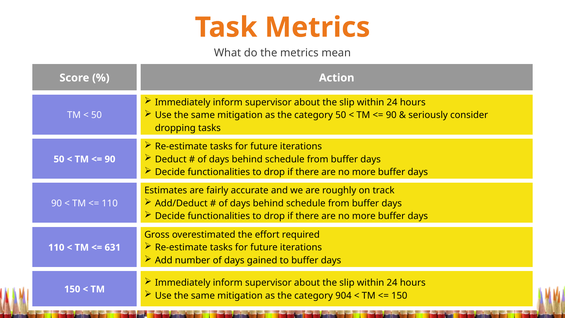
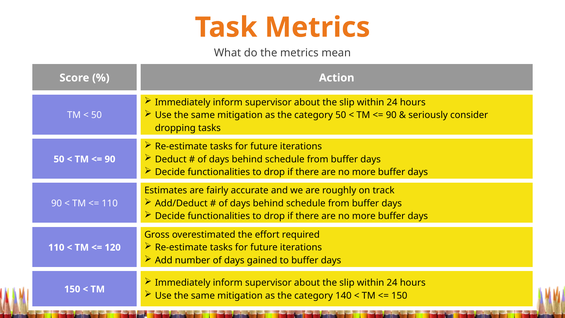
631: 631 -> 120 (113, 247)
904: 904 -> 140 (343, 295)
